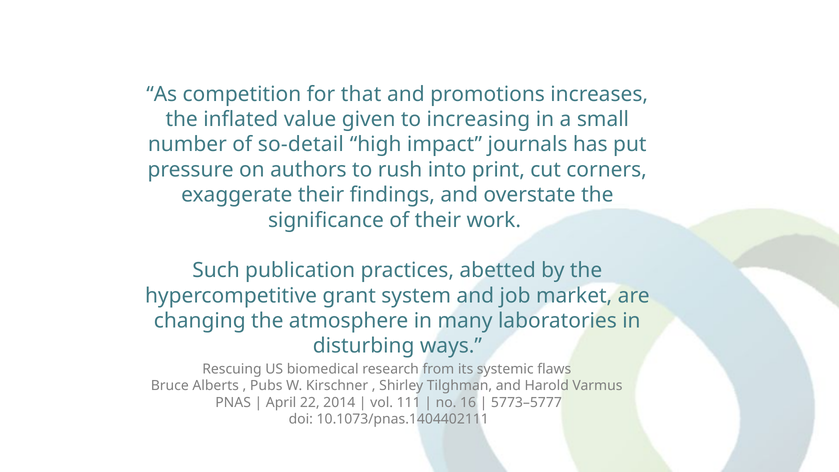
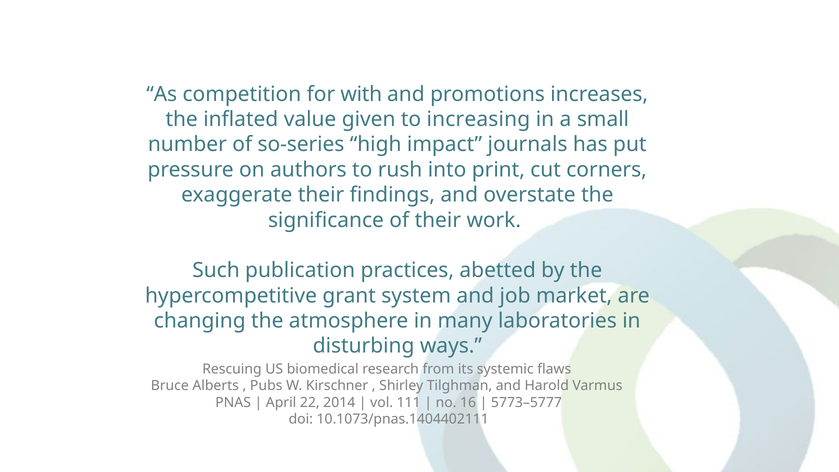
that: that -> with (361, 94)
so-detail: so-detail -> so-series (301, 145)
